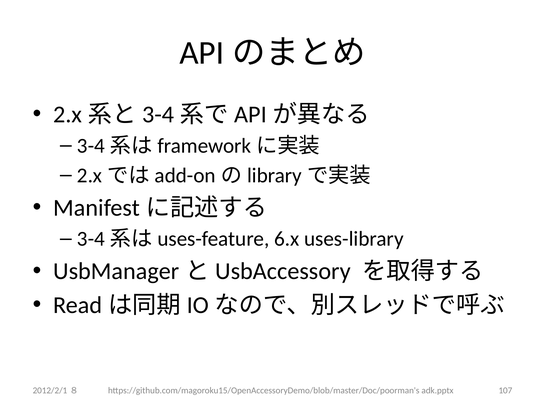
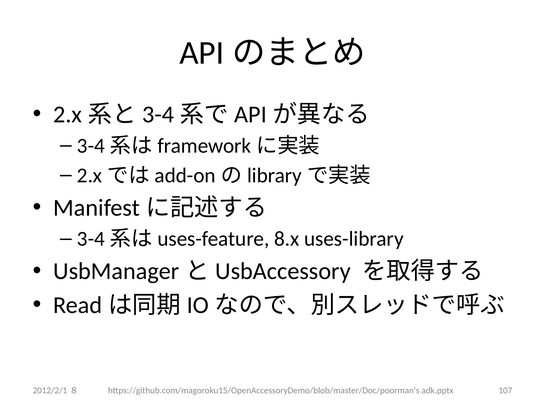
6.x: 6.x -> 8.x (287, 239)
